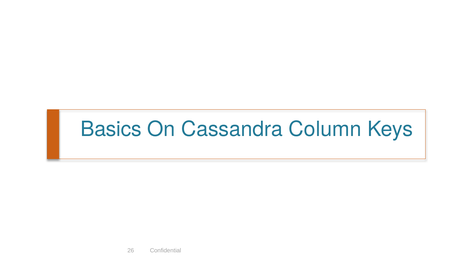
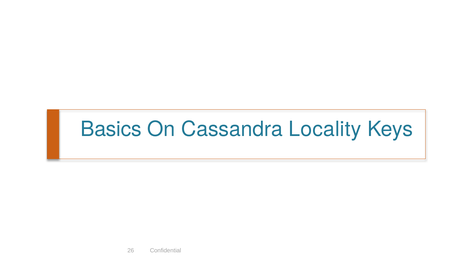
Column: Column -> Locality (325, 129)
